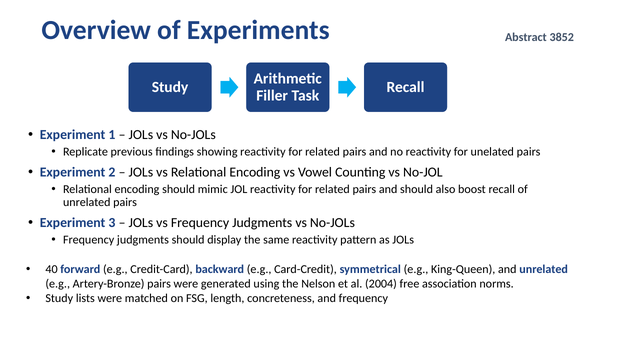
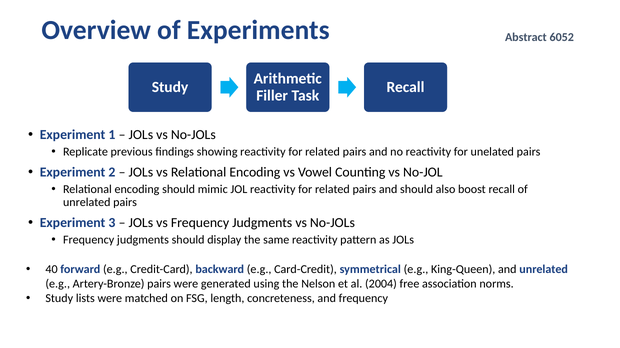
3852: 3852 -> 6052 (562, 38)
